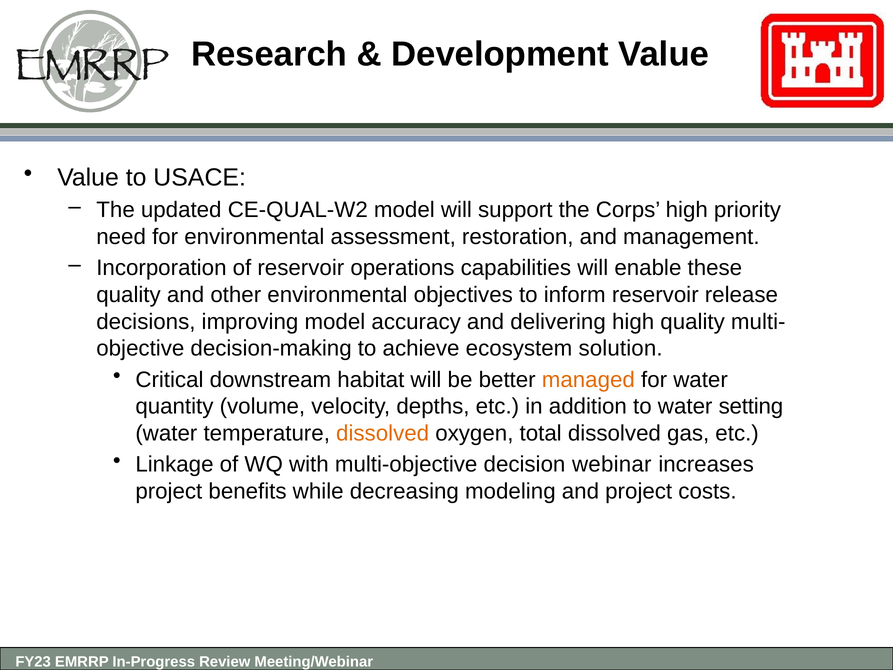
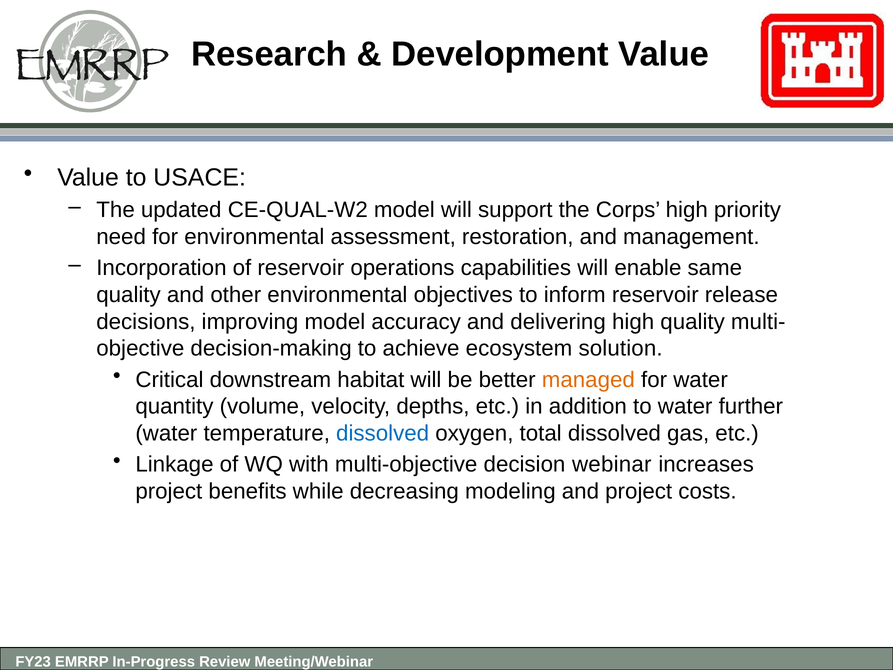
these: these -> same (715, 268)
setting: setting -> further (751, 406)
dissolved colour: orange -> blue (383, 433)
